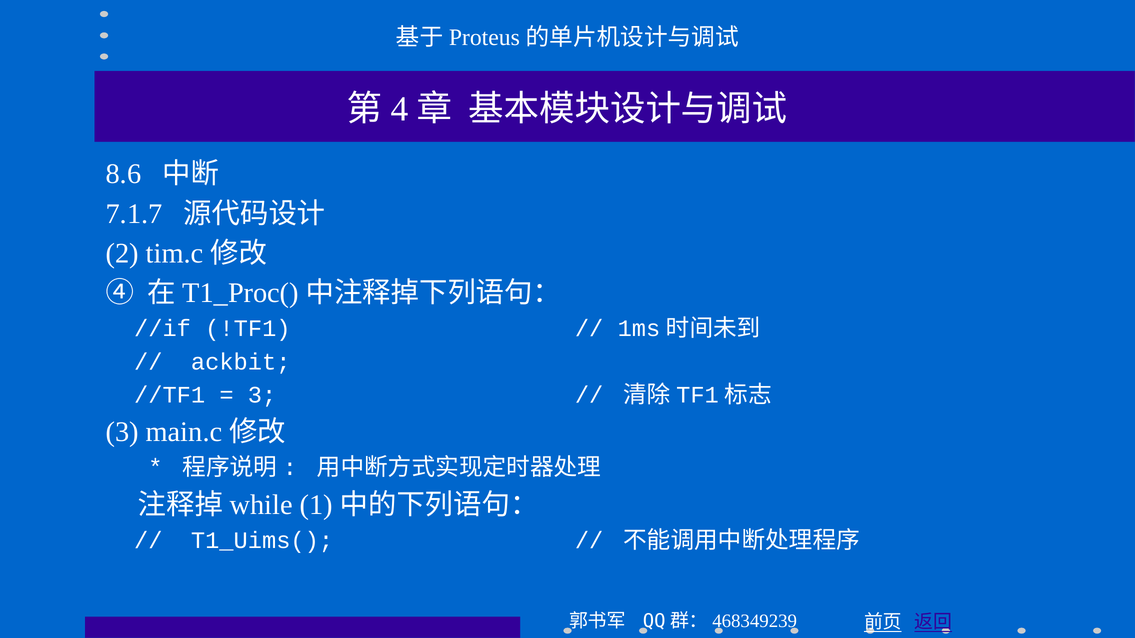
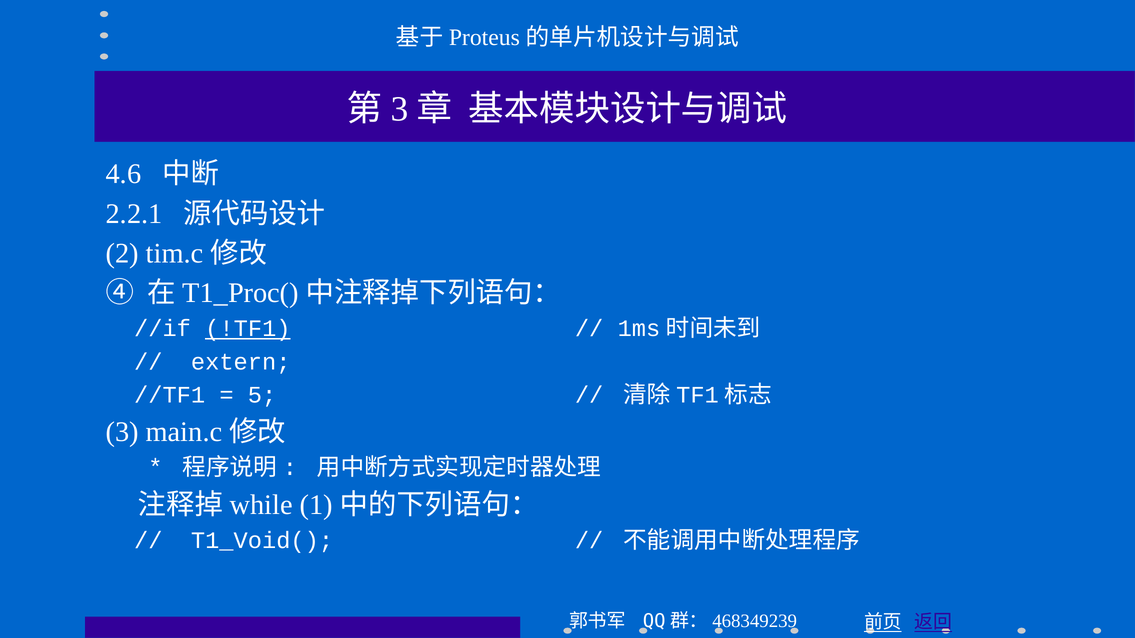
4: 4 -> 3 (399, 109)
8.6: 8.6 -> 4.6 (123, 174)
7.1.7: 7.1.7 -> 2.2.1 (134, 214)
!TF1 underline: none -> present (248, 329)
ackbit: ackbit -> extern (241, 362)
3: 3 -> 5 (262, 395)
T1_Uims(: T1_Uims( -> T1_Void( (262, 541)
